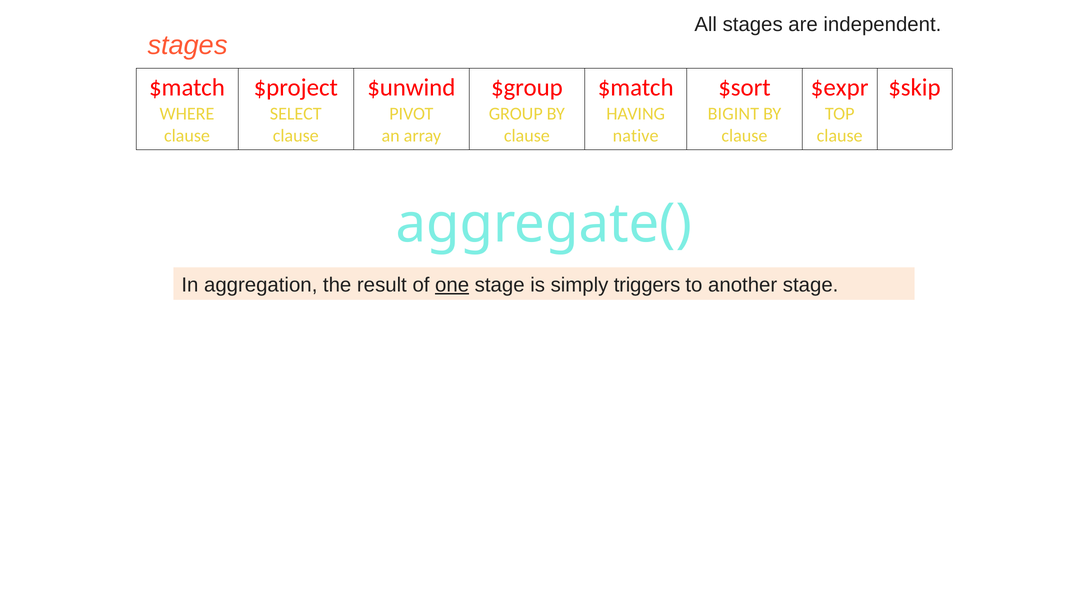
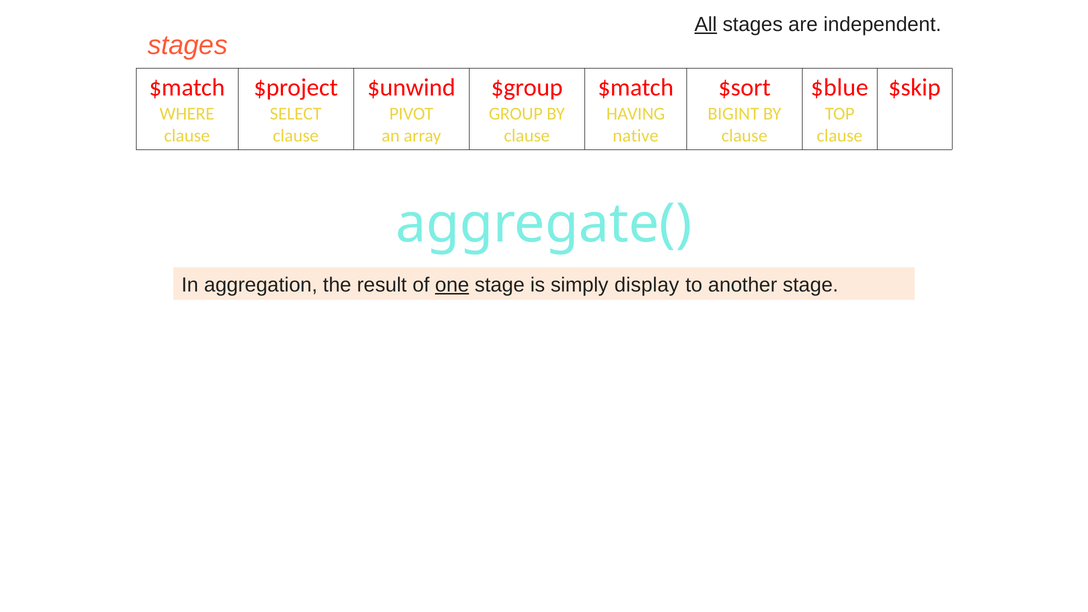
All underline: none -> present (706, 24)
$expr: $expr -> $blue (840, 88)
triggers: triggers -> display (647, 285)
